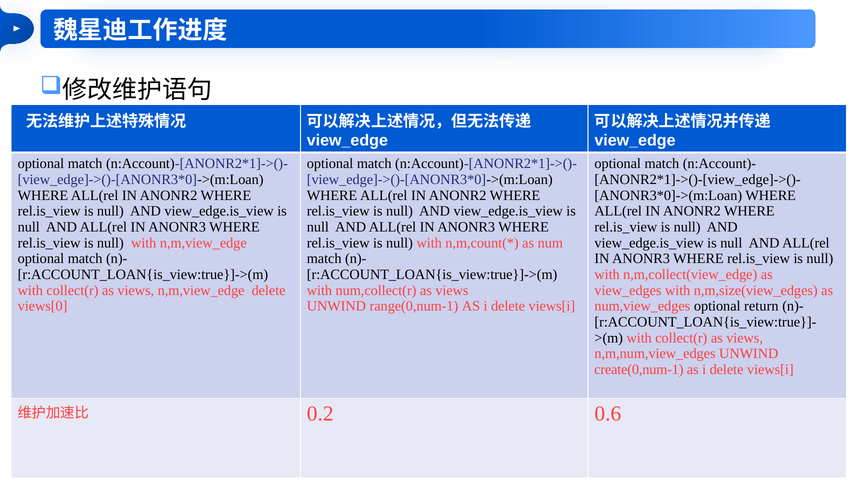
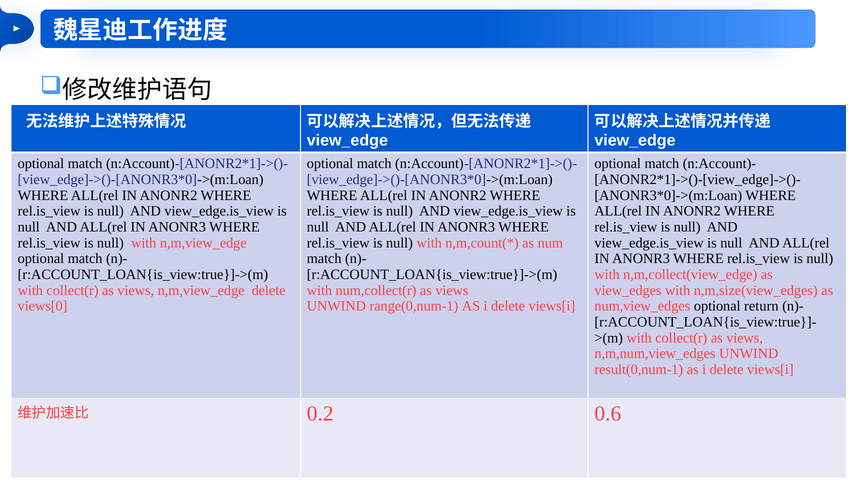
create(0,num-1: create(0,num-1 -> result(0,num-1 (639, 370)
